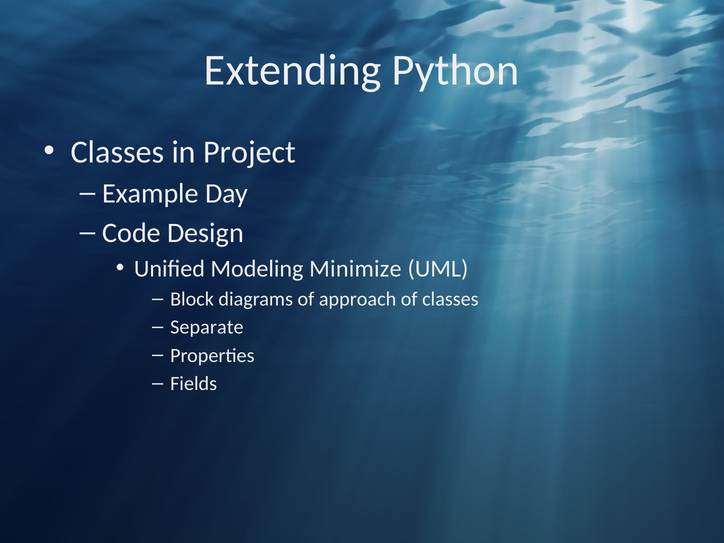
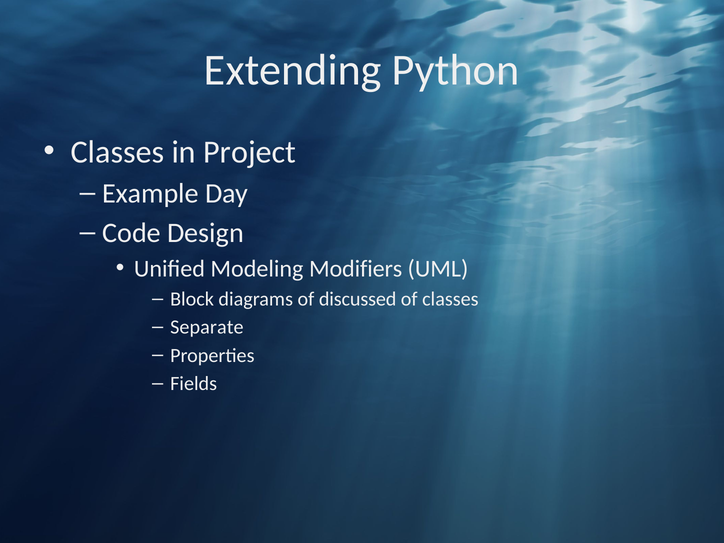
Minimize: Minimize -> Modifiers (356, 269)
approach: approach -> discussed (358, 299)
